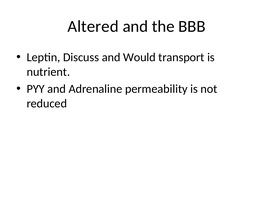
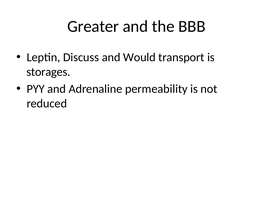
Altered: Altered -> Greater (93, 26)
nutrient: nutrient -> storages (48, 72)
